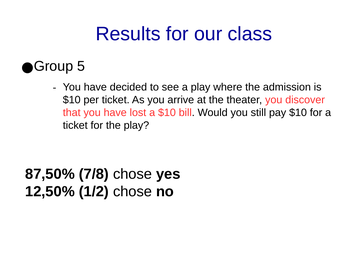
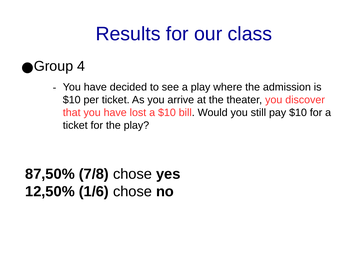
5: 5 -> 4 (81, 66)
1/2: 1/2 -> 1/6 (94, 192)
